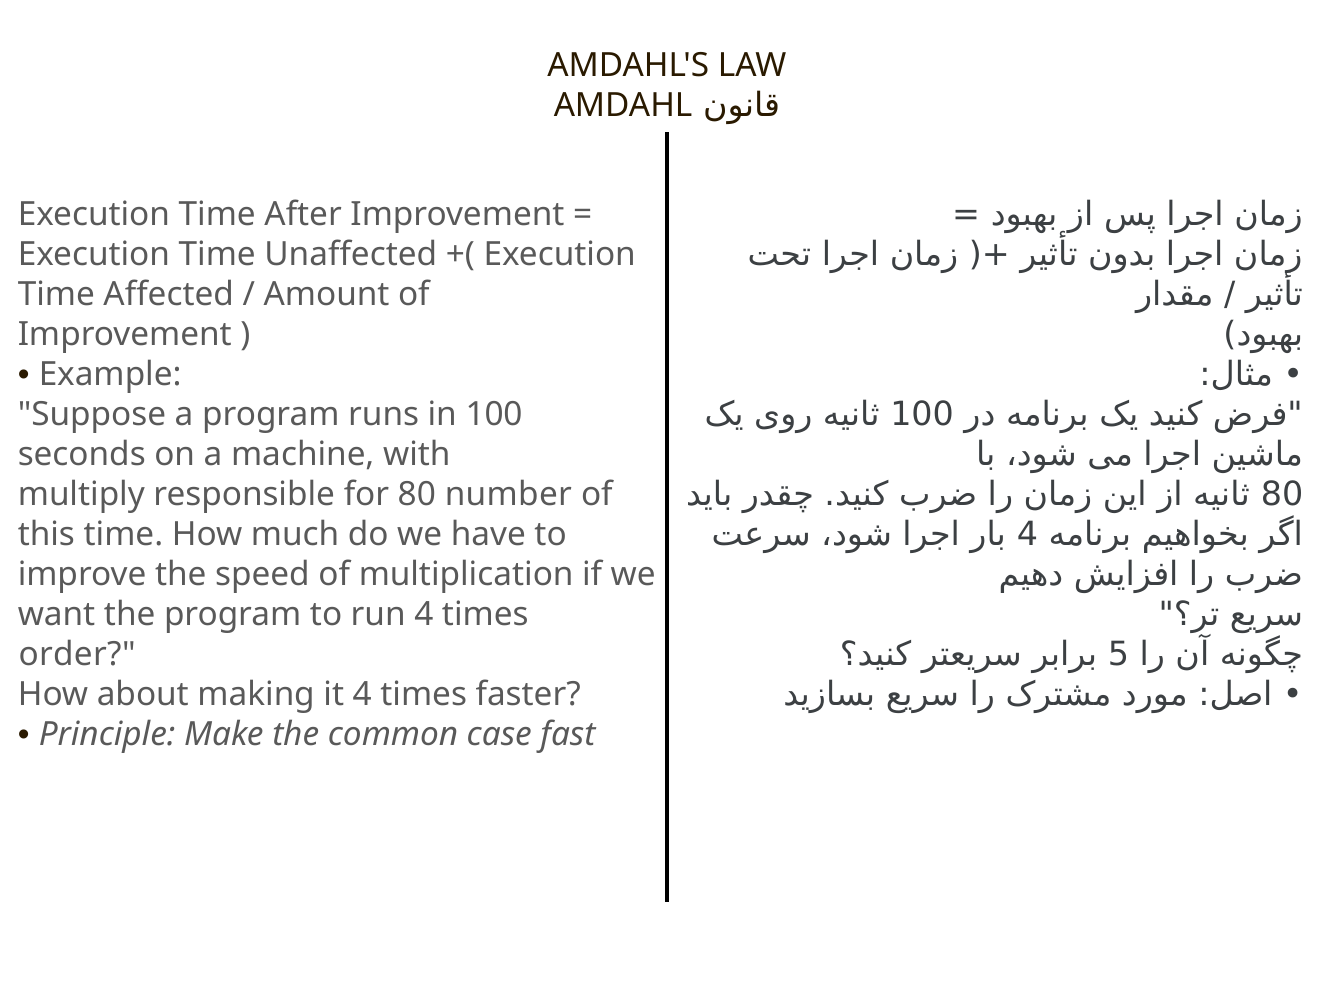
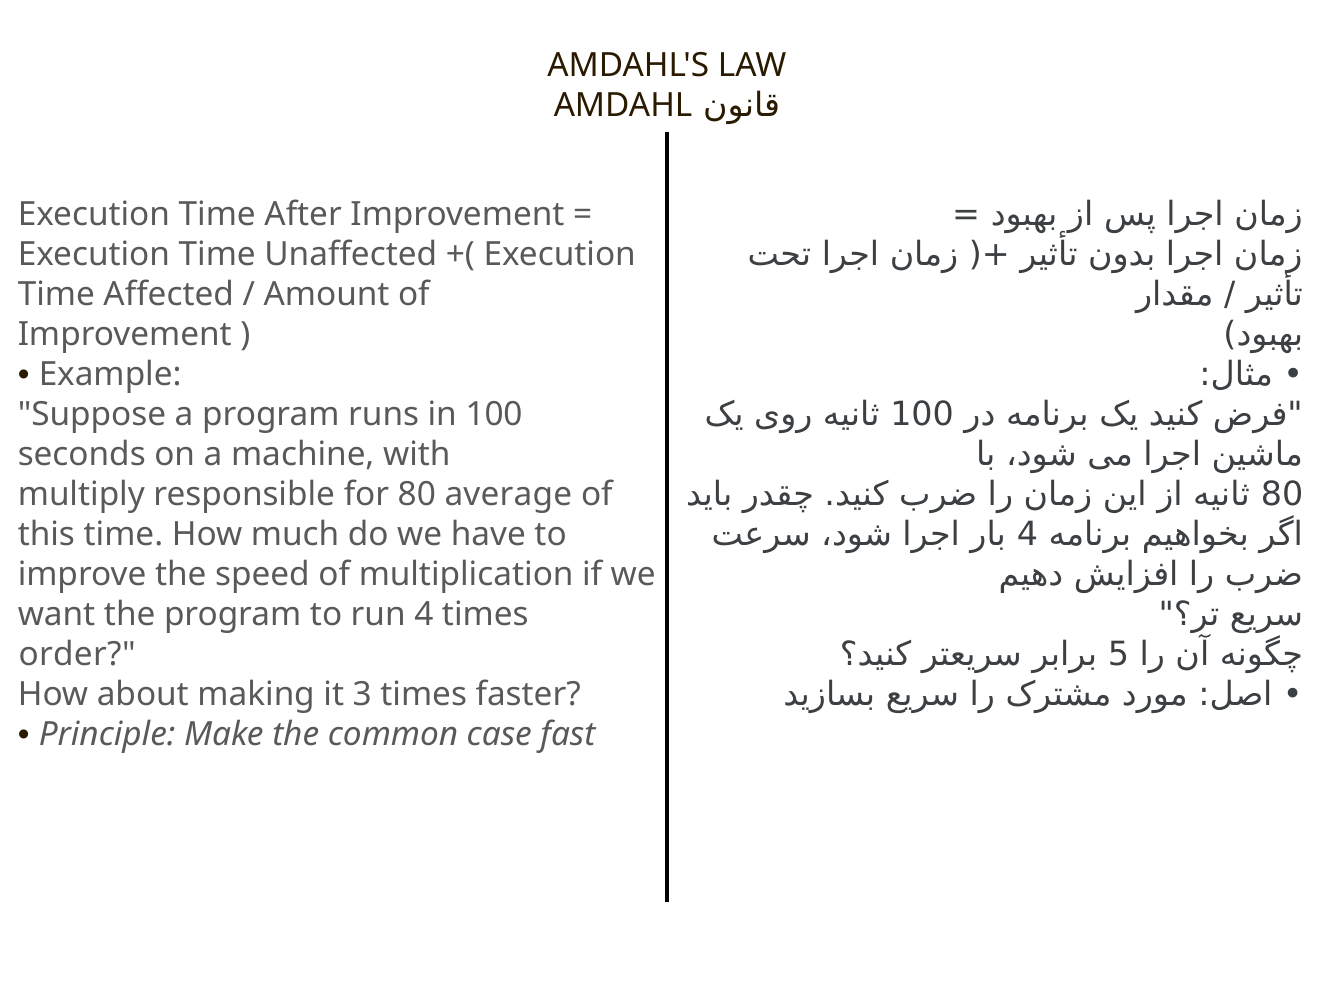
number: number -> average (508, 495)
it 4: 4 -> 3 (362, 695)
